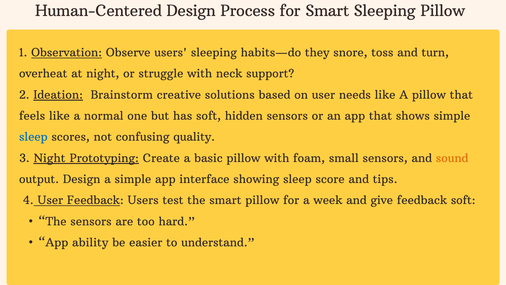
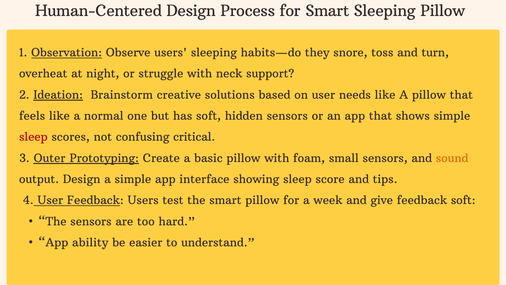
sleep colour: blue -> red (33, 137)
quality: quality -> critical (194, 137)
3 Night: Night -> Outer (50, 158)
